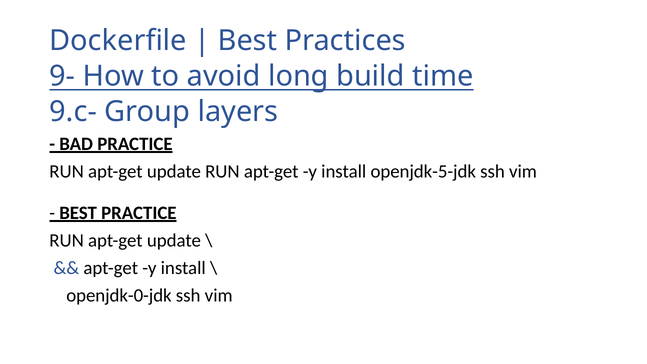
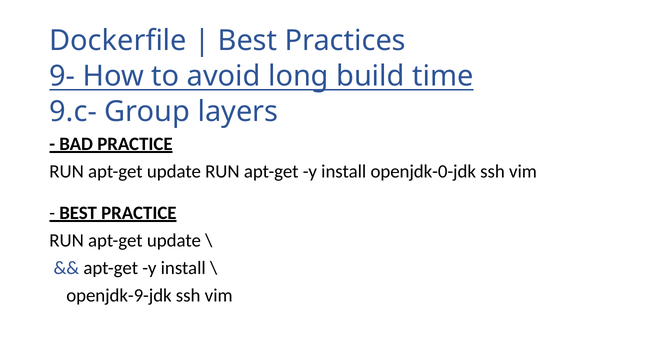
openjdk-5-jdk: openjdk-5-jdk -> openjdk-0-jdk (423, 171)
openjdk-0-jdk: openjdk-0-jdk -> openjdk-9-jdk (119, 295)
